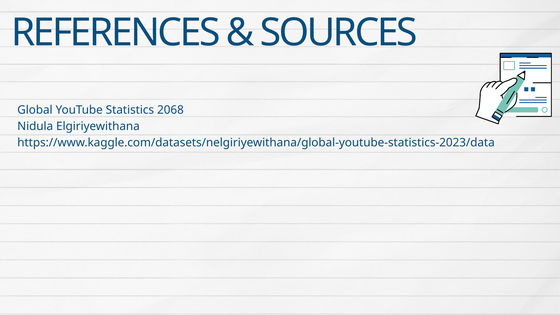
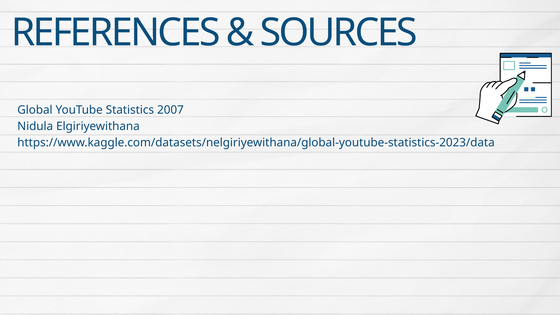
2068: 2068 -> 2007 (170, 110)
